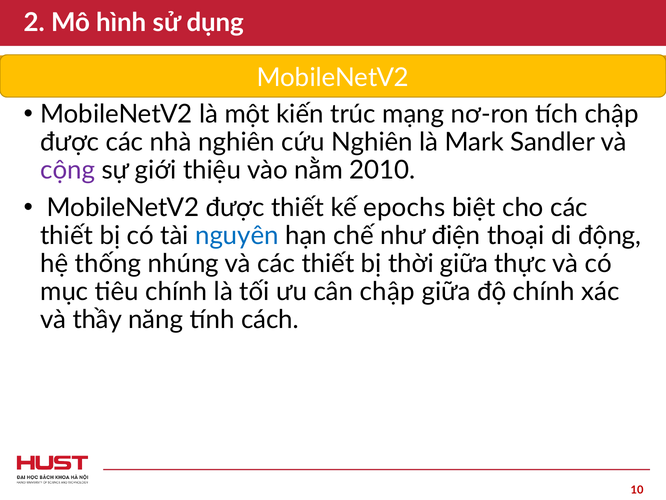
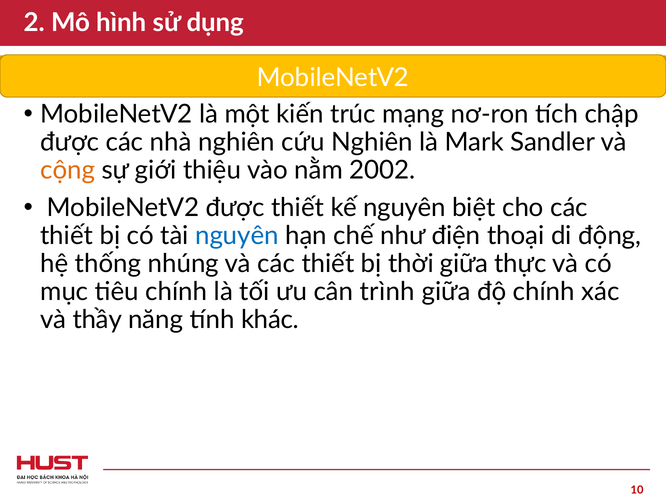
cộng colour: purple -> orange (68, 170)
2010: 2010 -> 2002 (383, 170)
kế epochs: epochs -> nguyên (404, 207)
cân chập: chập -> trình (387, 291)
cách: cách -> khác (270, 319)
